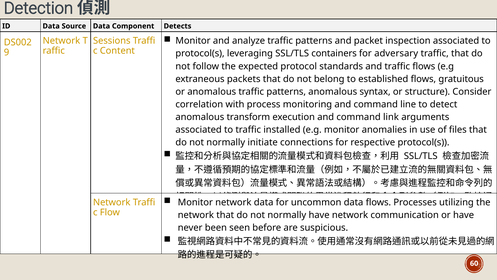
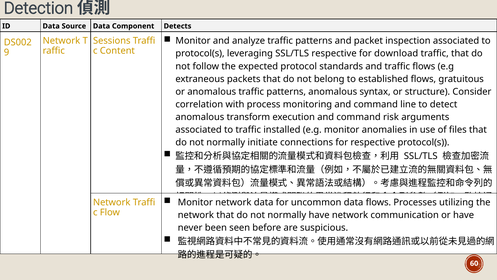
SSL/TLS containers: containers -> respective (334, 53)
adversary: adversary -> download (396, 53)
link: link -> risk (391, 117)
